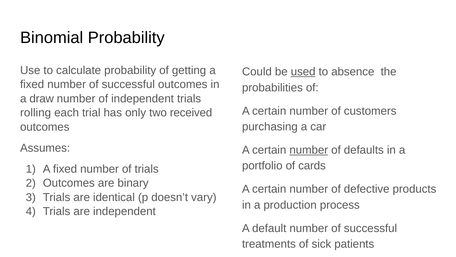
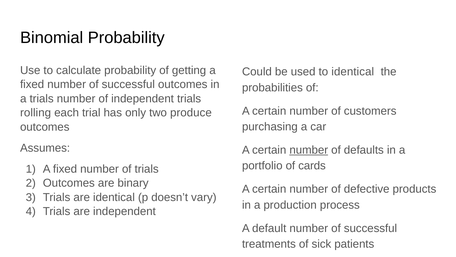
used underline: present -> none (303, 72)
to absence: absence -> identical (353, 72)
a draw: draw -> trials (42, 98)
received: received -> produce (191, 113)
